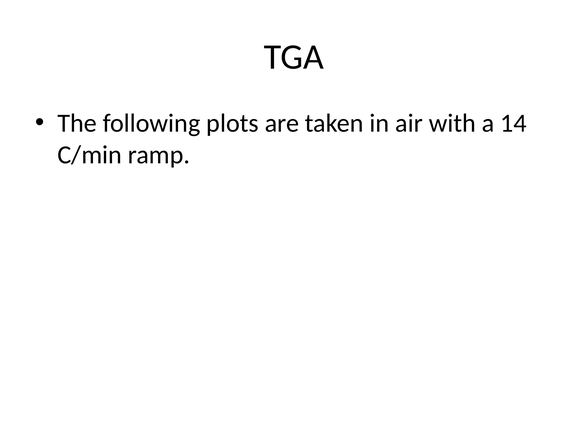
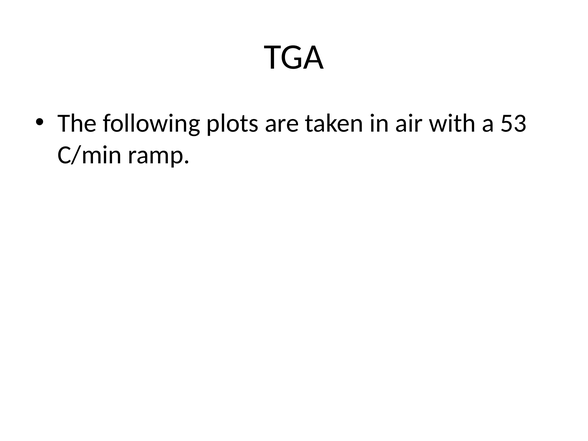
14: 14 -> 53 (513, 123)
